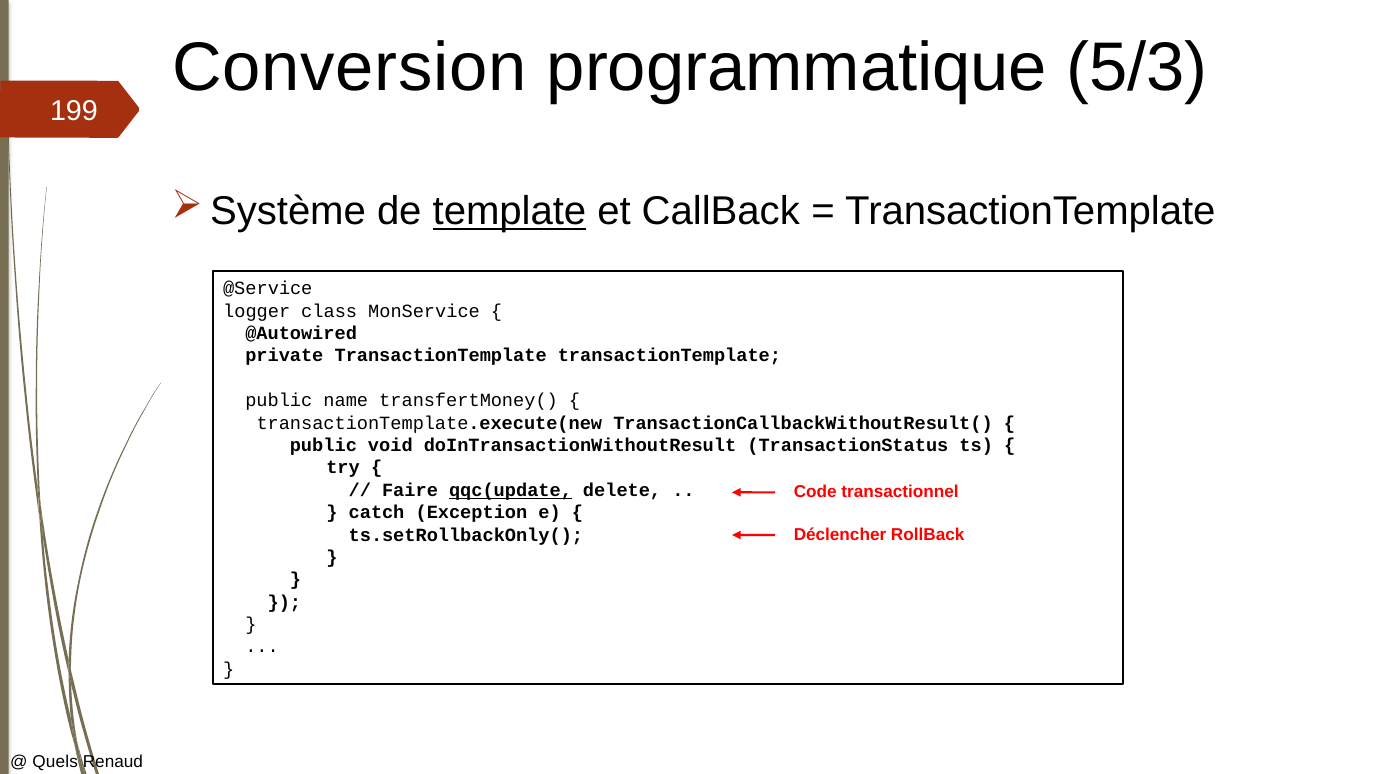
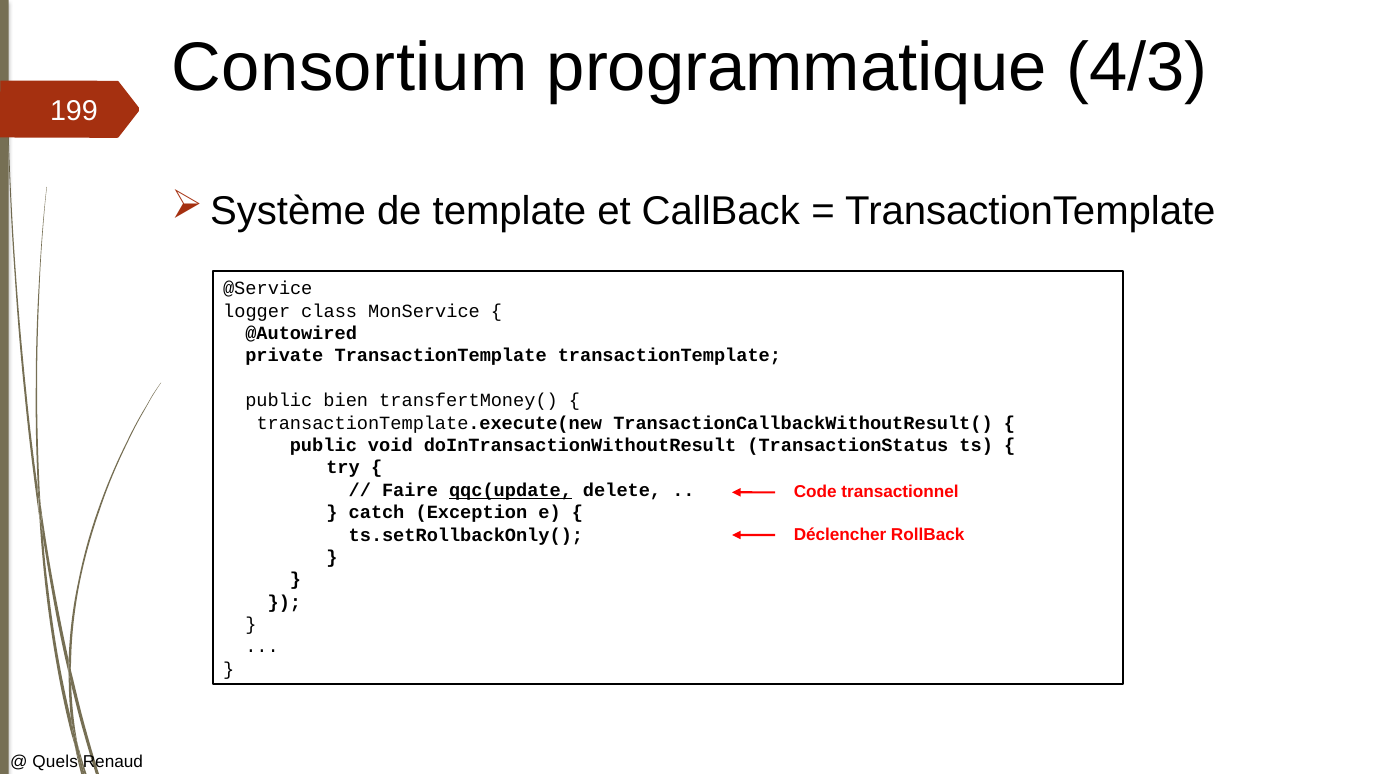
Conversion: Conversion -> Consortium (349, 68)
5/3: 5/3 -> 4/3 (1137, 68)
template underline: present -> none (509, 212)
name: name -> bien (346, 401)
